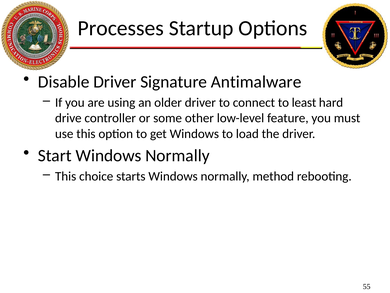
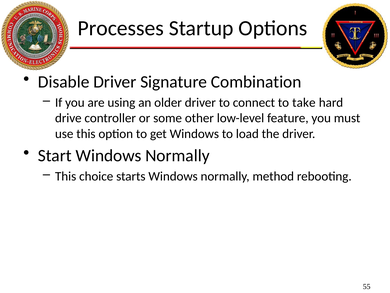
Antimalware: Antimalware -> Combination (256, 82)
least: least -> take (304, 102)
